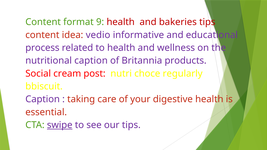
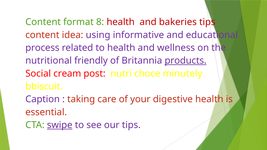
9: 9 -> 8 (100, 22)
vedio: vedio -> using (98, 35)
nutritional caption: caption -> friendly (91, 61)
products underline: none -> present (186, 61)
regularly: regularly -> minutely (183, 74)
